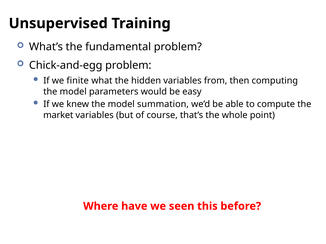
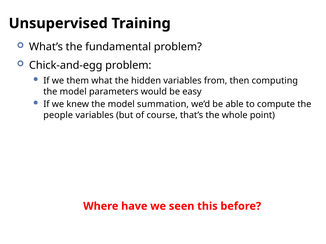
finite: finite -> them (78, 81)
market: market -> people (58, 115)
